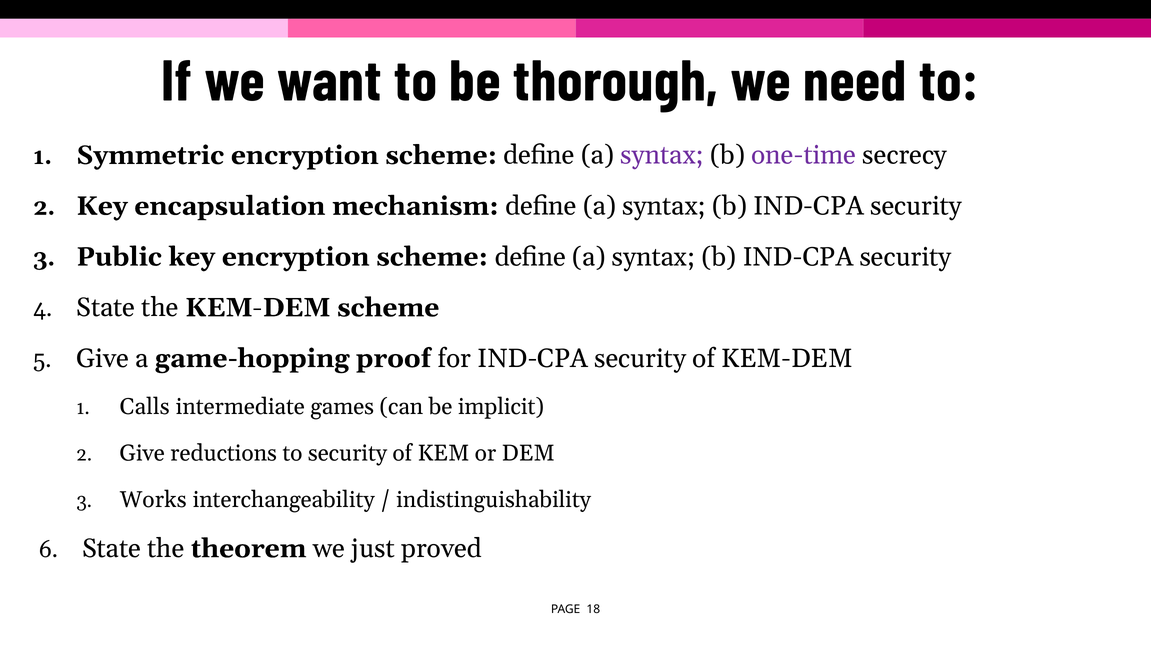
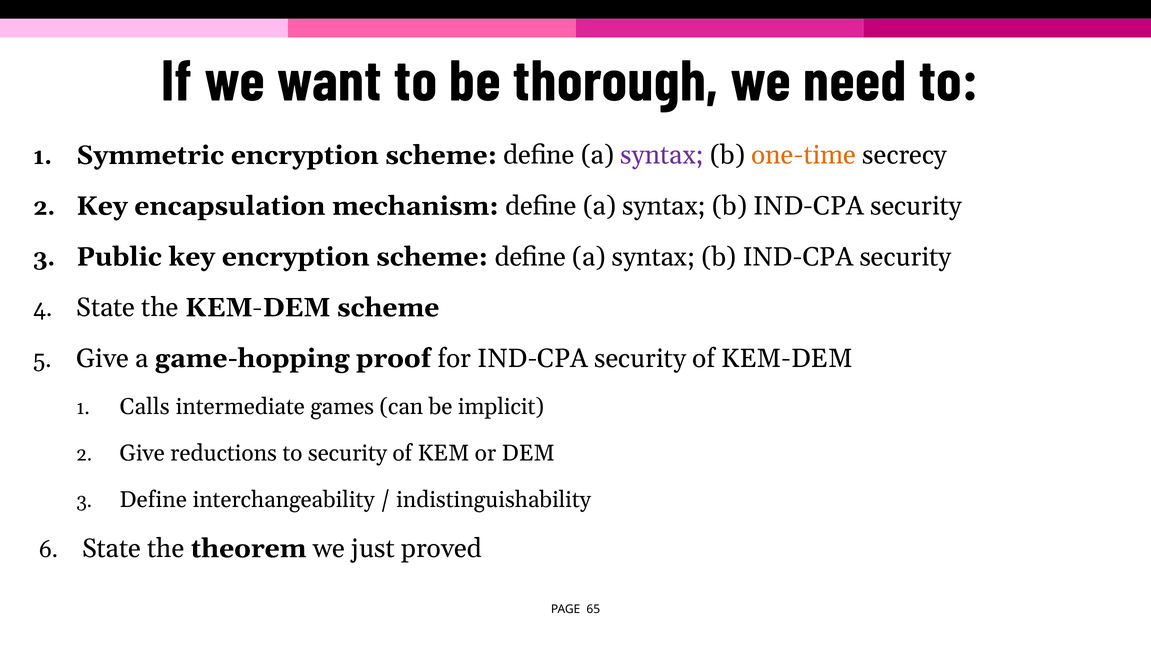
one-time colour: purple -> orange (804, 155)
Works: Works -> Define (153, 500)
18: 18 -> 65 (593, 610)
